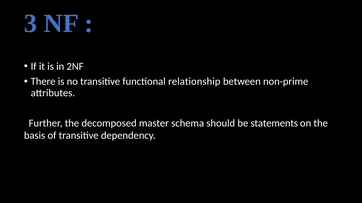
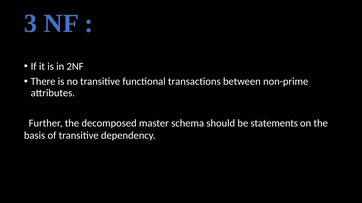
relationship: relationship -> transactions (194, 82)
